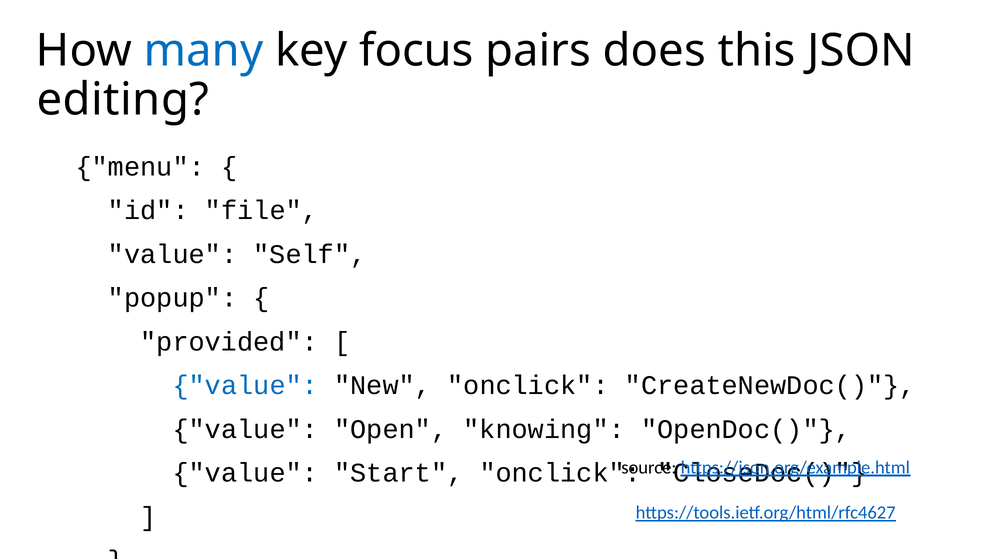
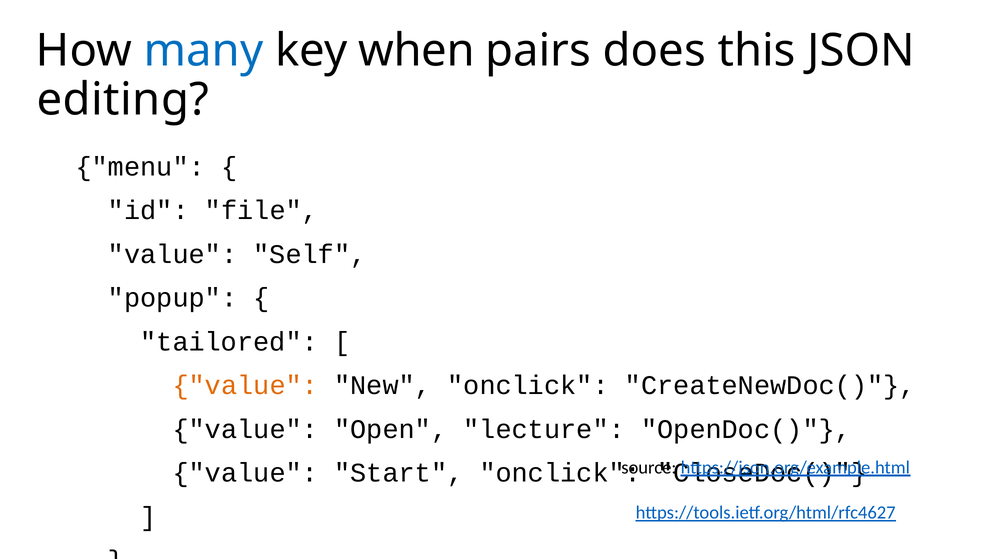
focus: focus -> when (416, 51)
provided: provided -> tailored (229, 342)
value colour: blue -> orange (245, 385)
knowing: knowing -> lecture (544, 429)
